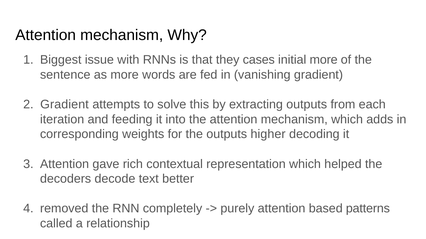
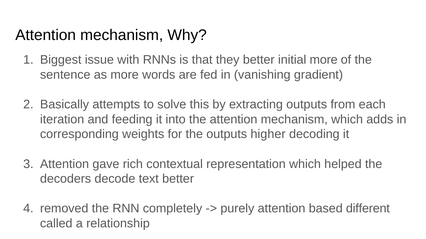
they cases: cases -> better (259, 60)
Gradient: Gradient -> Basically (65, 105)
patterns: patterns -> different (368, 209)
